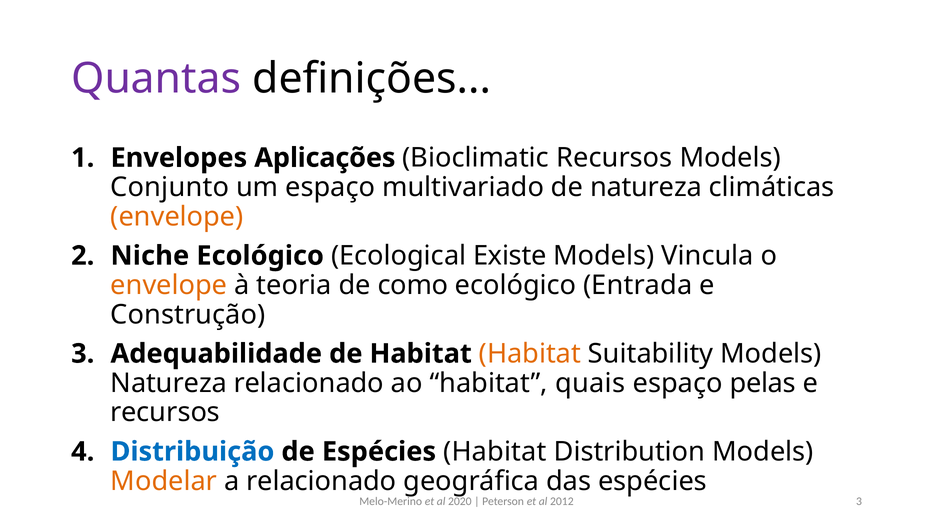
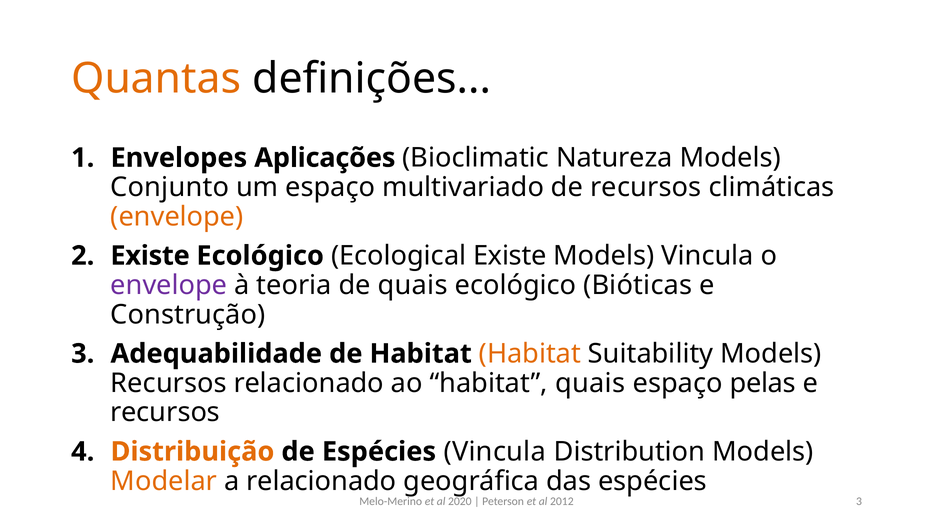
Quantas colour: purple -> orange (156, 78)
Bioclimatic Recursos: Recursos -> Natureza (614, 158)
de natureza: natureza -> recursos (646, 187)
Niche: Niche -> Existe (150, 256)
envelope colour: orange -> purple (169, 285)
de como: como -> quais (413, 285)
Entrada: Entrada -> Bióticas (638, 285)
Natureza: Natureza -> Recursos (169, 383)
Distribuição colour: blue -> orange (192, 451)
Espécies Habitat: Habitat -> Vincula (495, 451)
